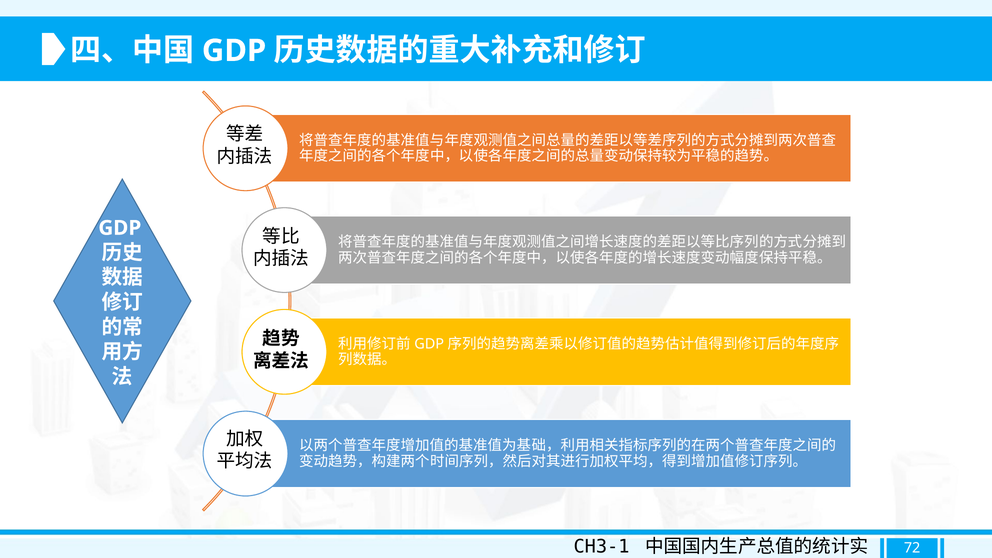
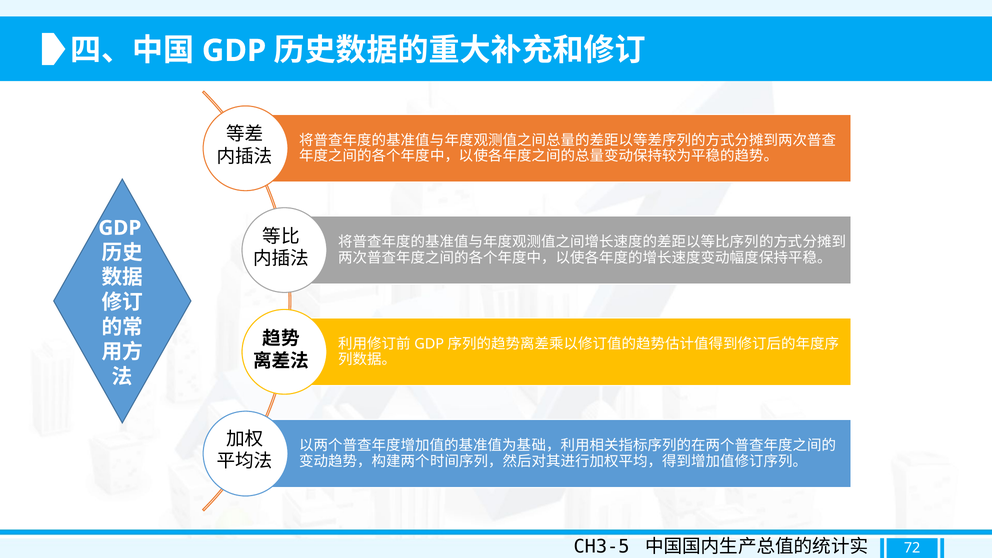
CH3-1: CH3-1 -> CH3-5 (602, 547)
